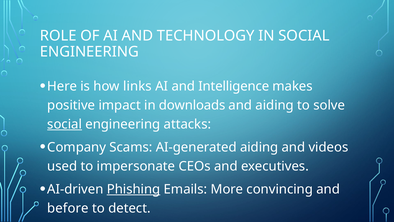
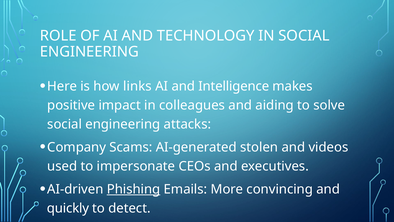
downloads: downloads -> colleagues (192, 105)
social underline: present -> none (65, 124)
AI-generated aiding: aiding -> stolen (259, 147)
before: before -> quickly (68, 208)
